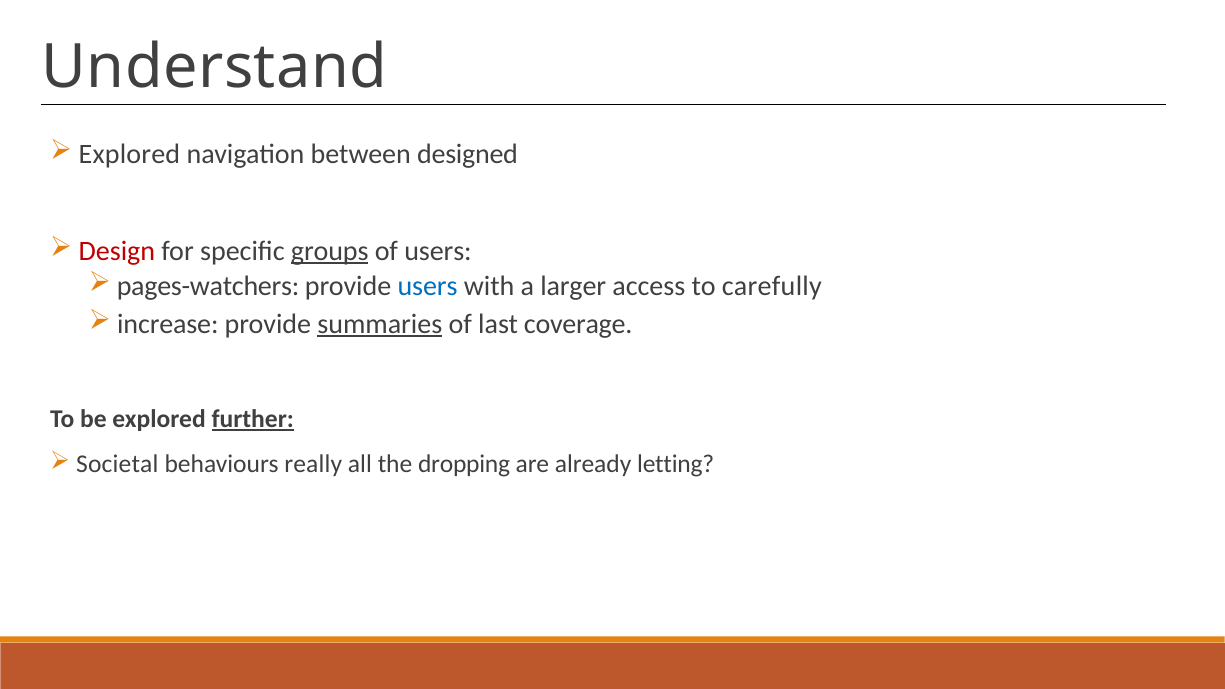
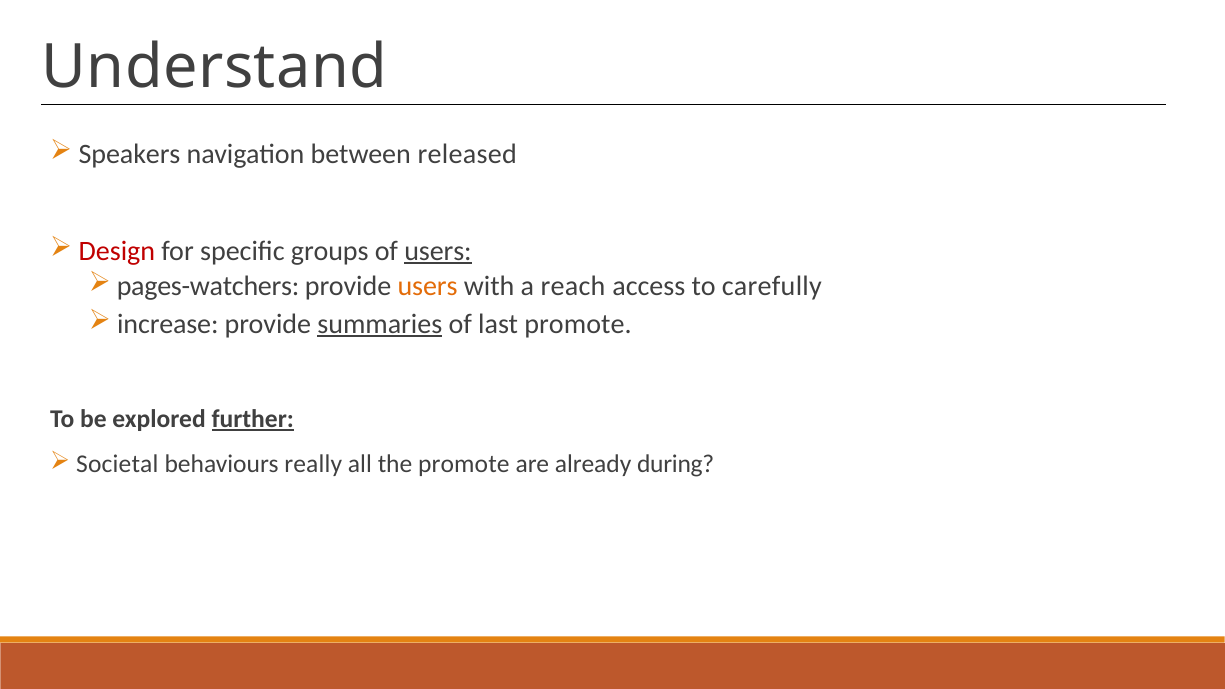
Explored: Explored -> Speakers (130, 155)
designed: designed -> released (467, 155)
groups underline: present -> none (330, 251)
users underline: none -> present (438, 251)
users colour: blue -> orange (428, 286)
larger: larger -> reach (573, 286)
last coverage: coverage -> promote (578, 324)
the dropping: dropping -> promote (464, 465)
letting: letting -> during (676, 465)
